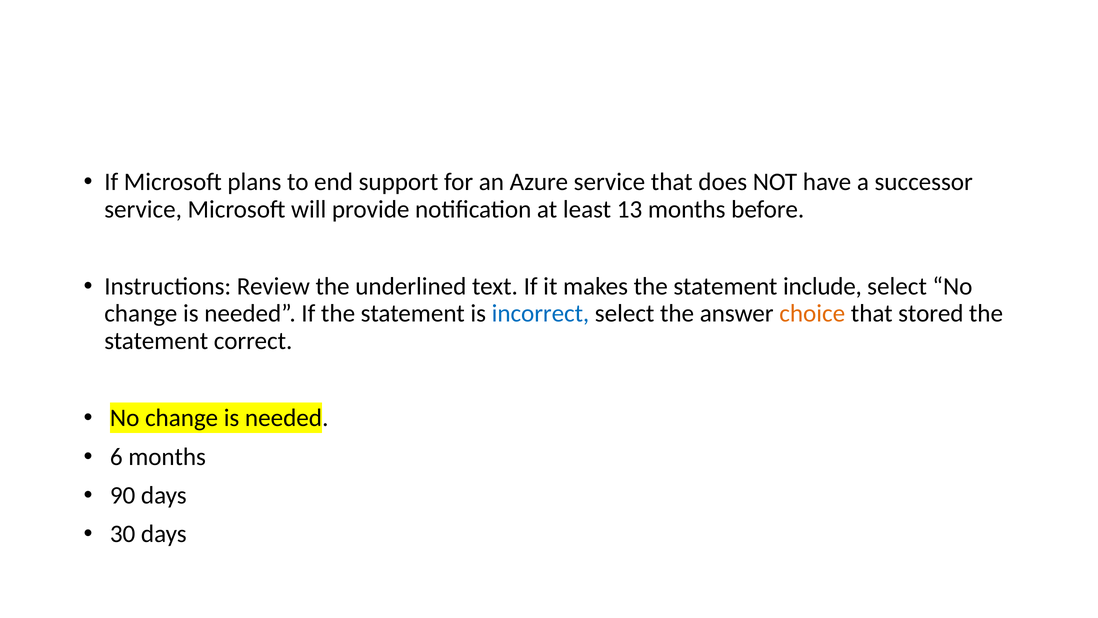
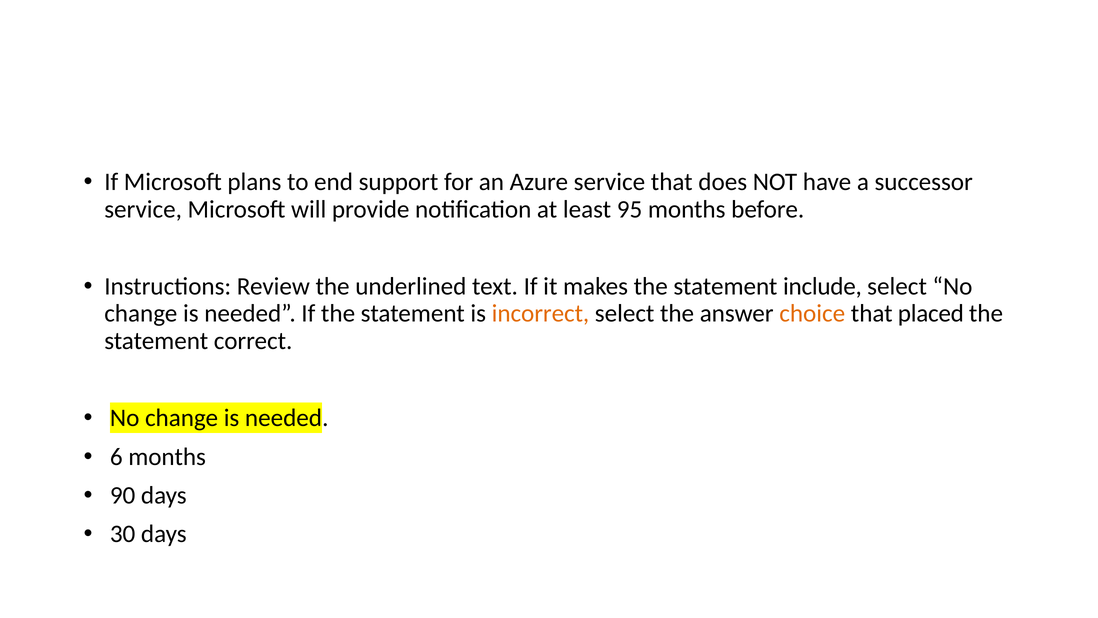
13: 13 -> 95 (630, 209)
incorrect colour: blue -> orange (540, 313)
stored: stored -> placed (931, 313)
